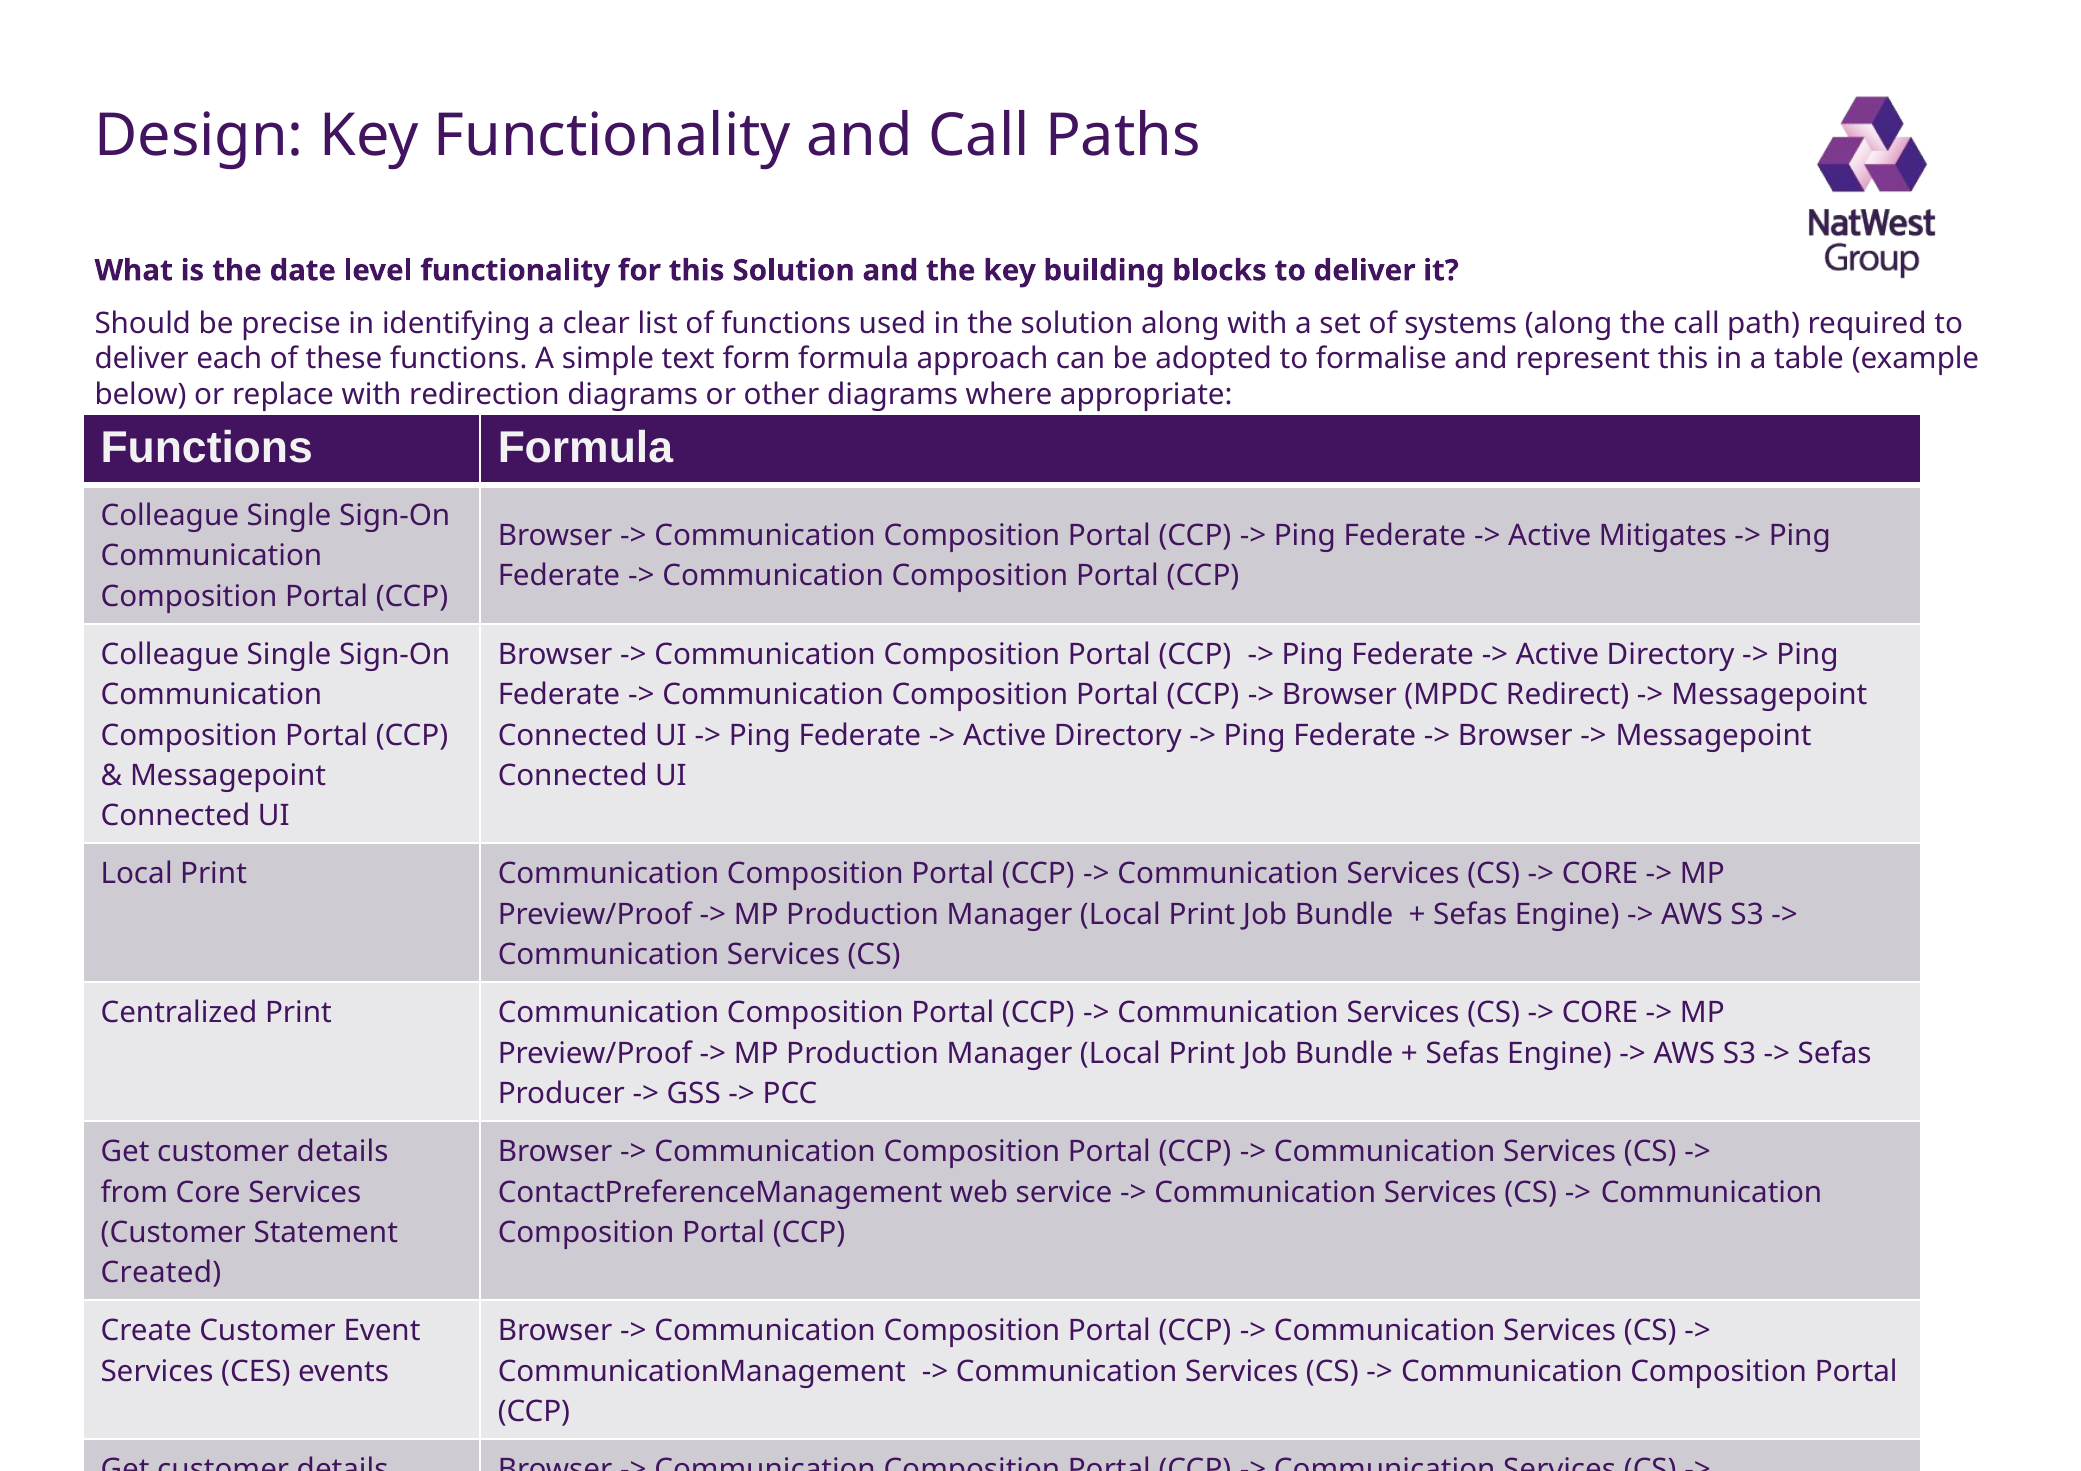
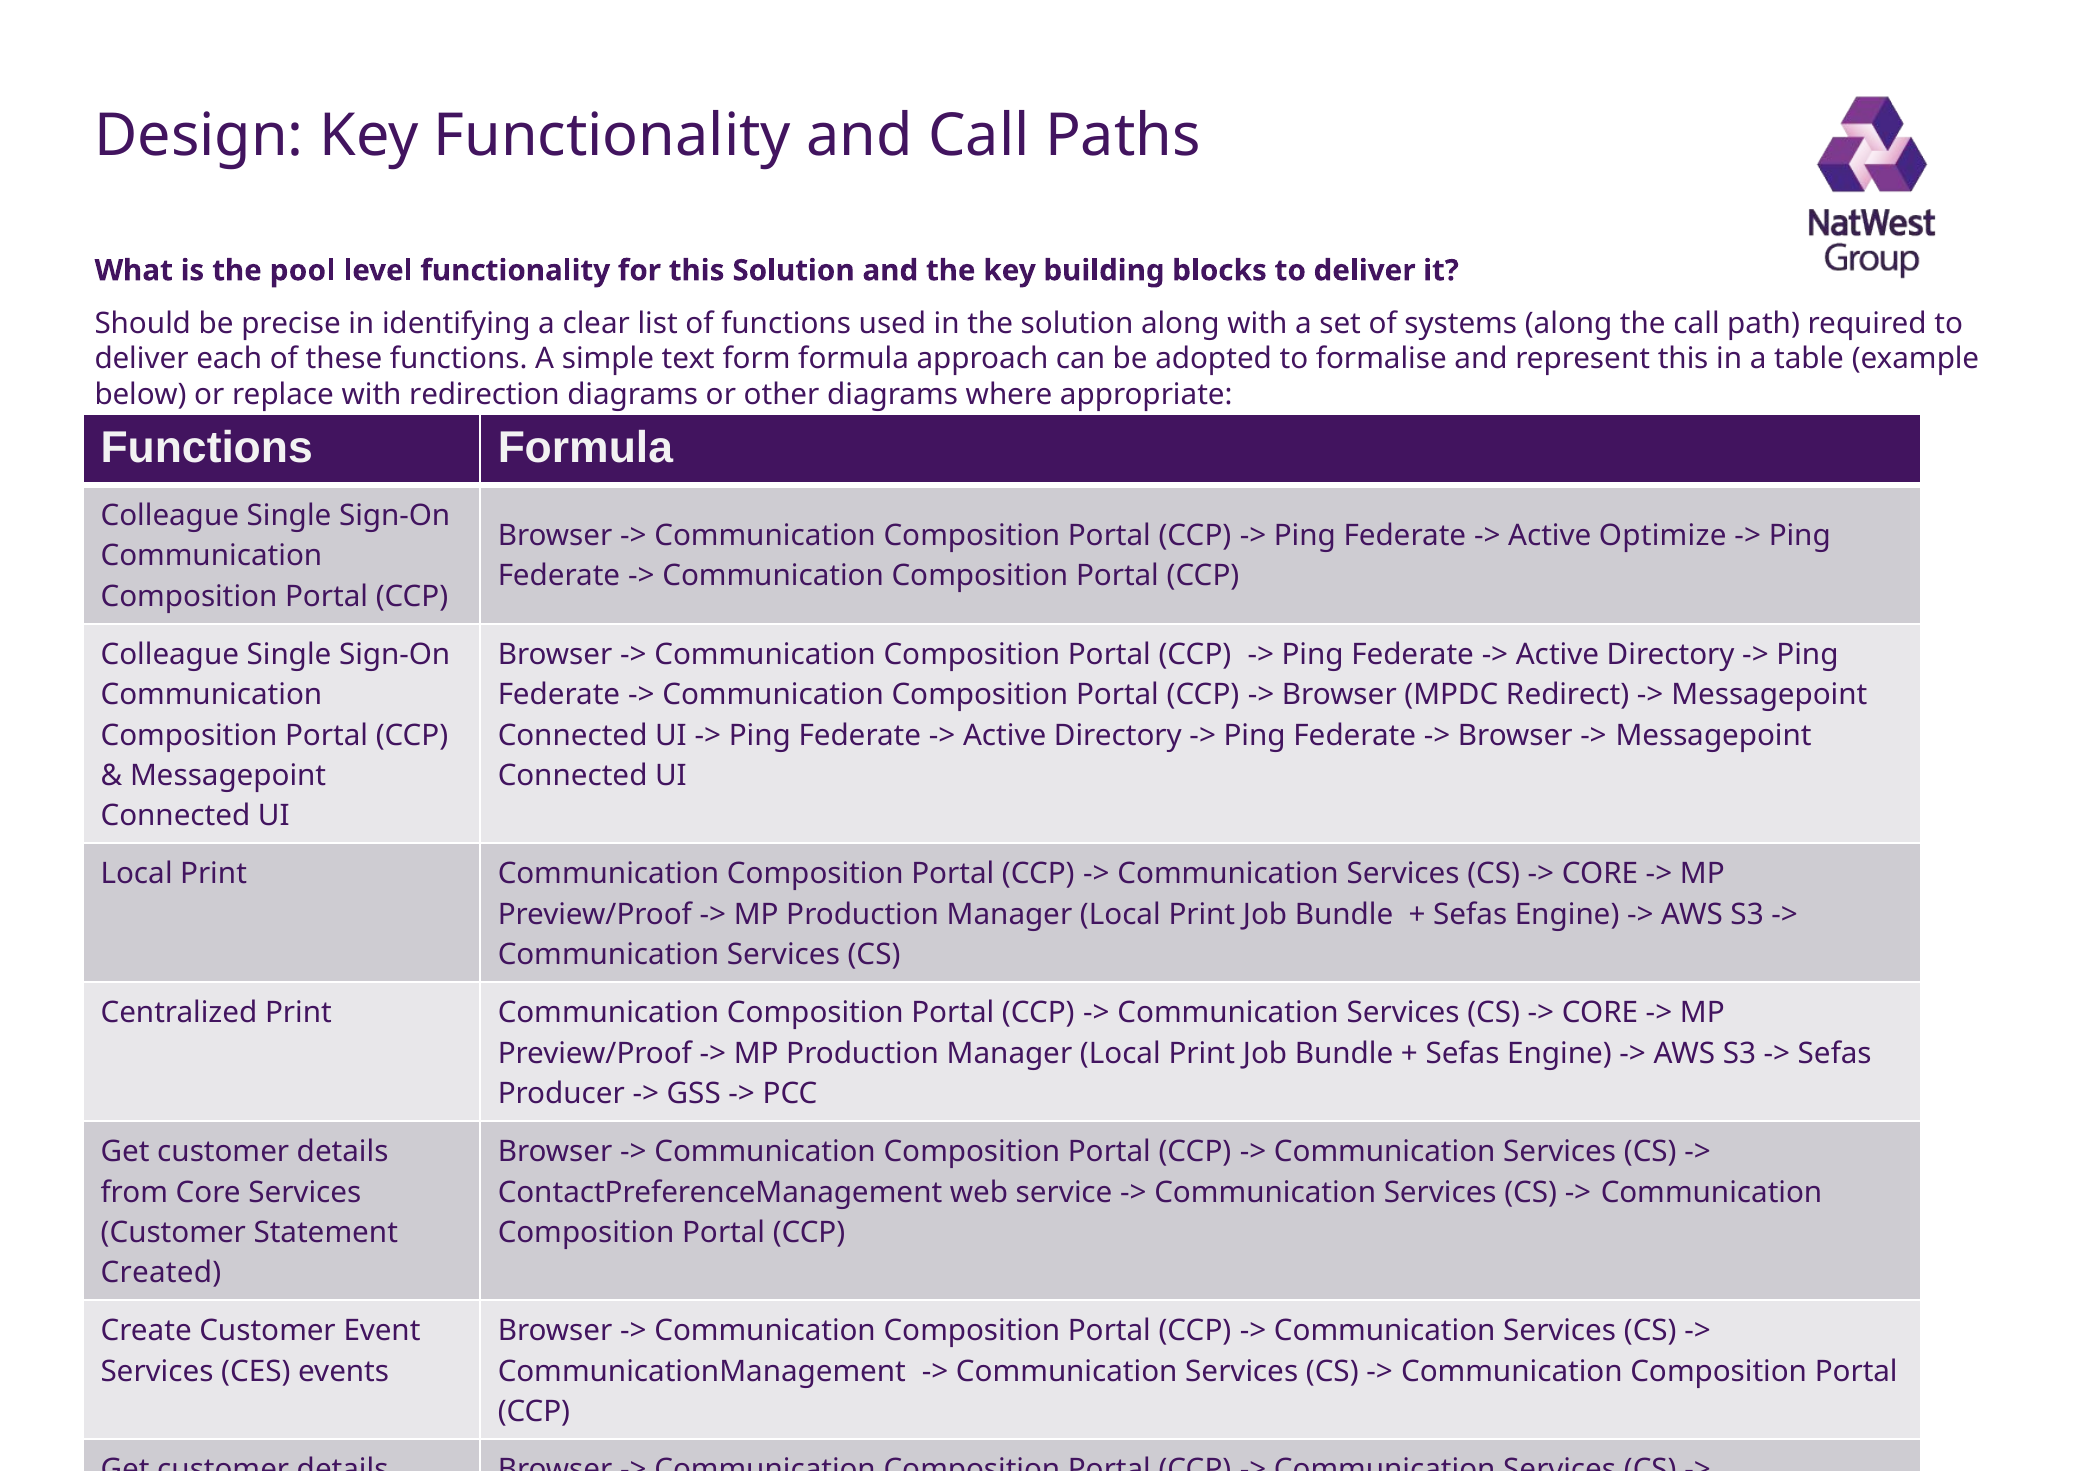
date: date -> pool (303, 271)
Mitigates: Mitigates -> Optimize (1663, 536)
